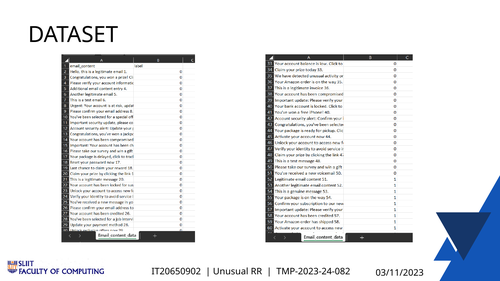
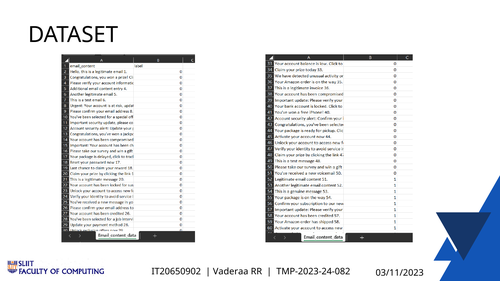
Unusual: Unusual -> Vaderaa (231, 272)
